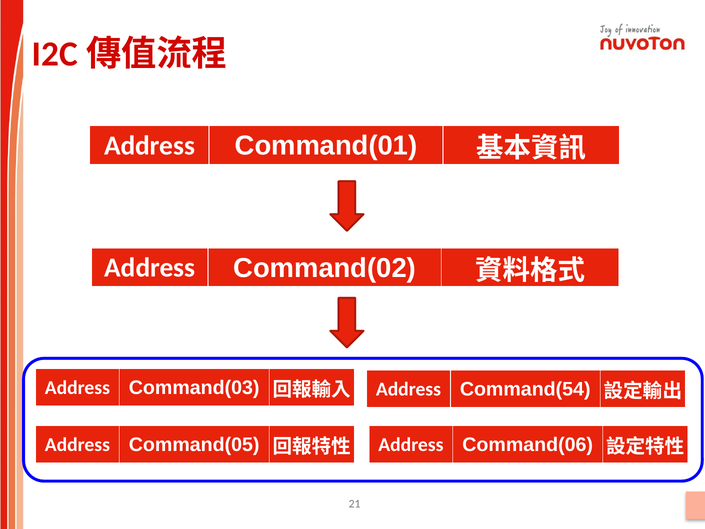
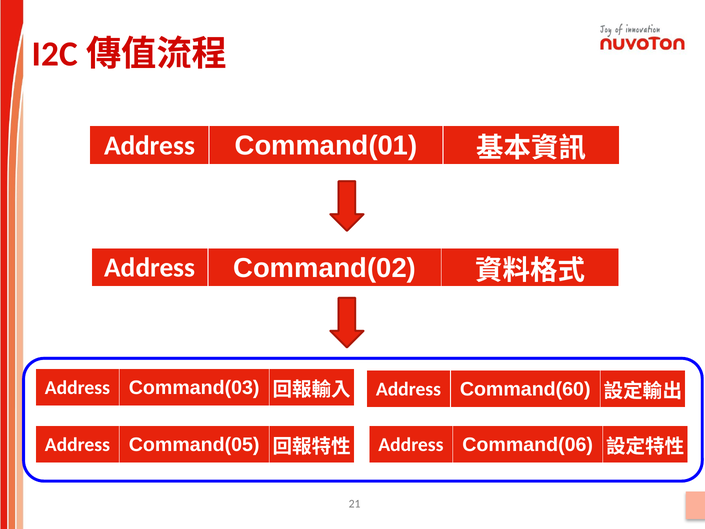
Command(54: Command(54 -> Command(60 (525, 389)
